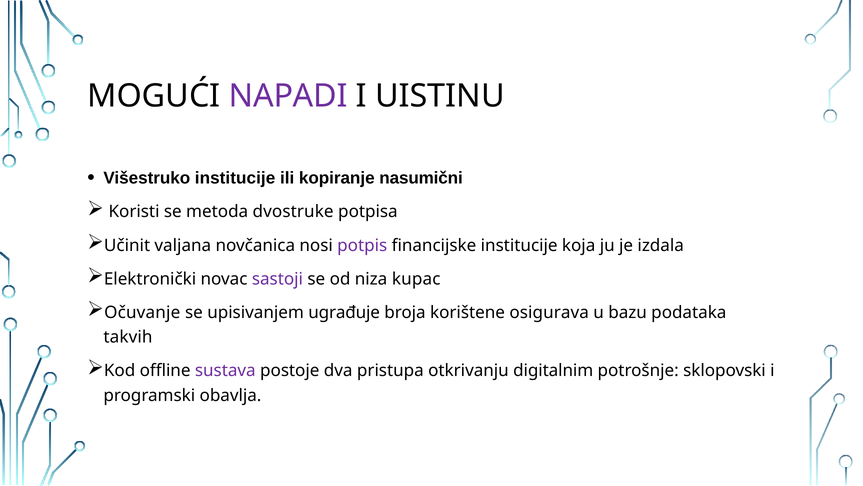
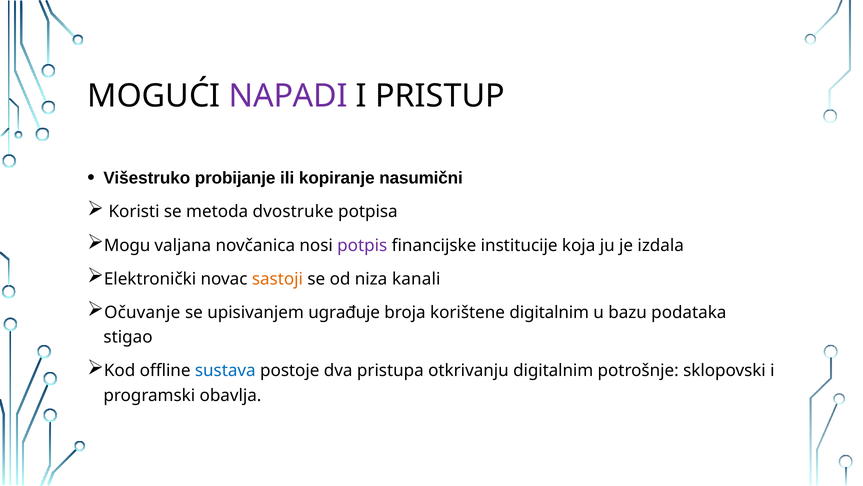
UISTINU: UISTINU -> PRISTUP (440, 96)
Višestruko institucije: institucije -> probijanje (235, 178)
Učinit: Učinit -> Mogu (127, 245)
sastoji colour: purple -> orange (277, 279)
kupac: kupac -> kanali (416, 279)
korištene osigurava: osigurava -> digitalnim (549, 312)
takvih: takvih -> stigao (128, 337)
sustava colour: purple -> blue (225, 370)
